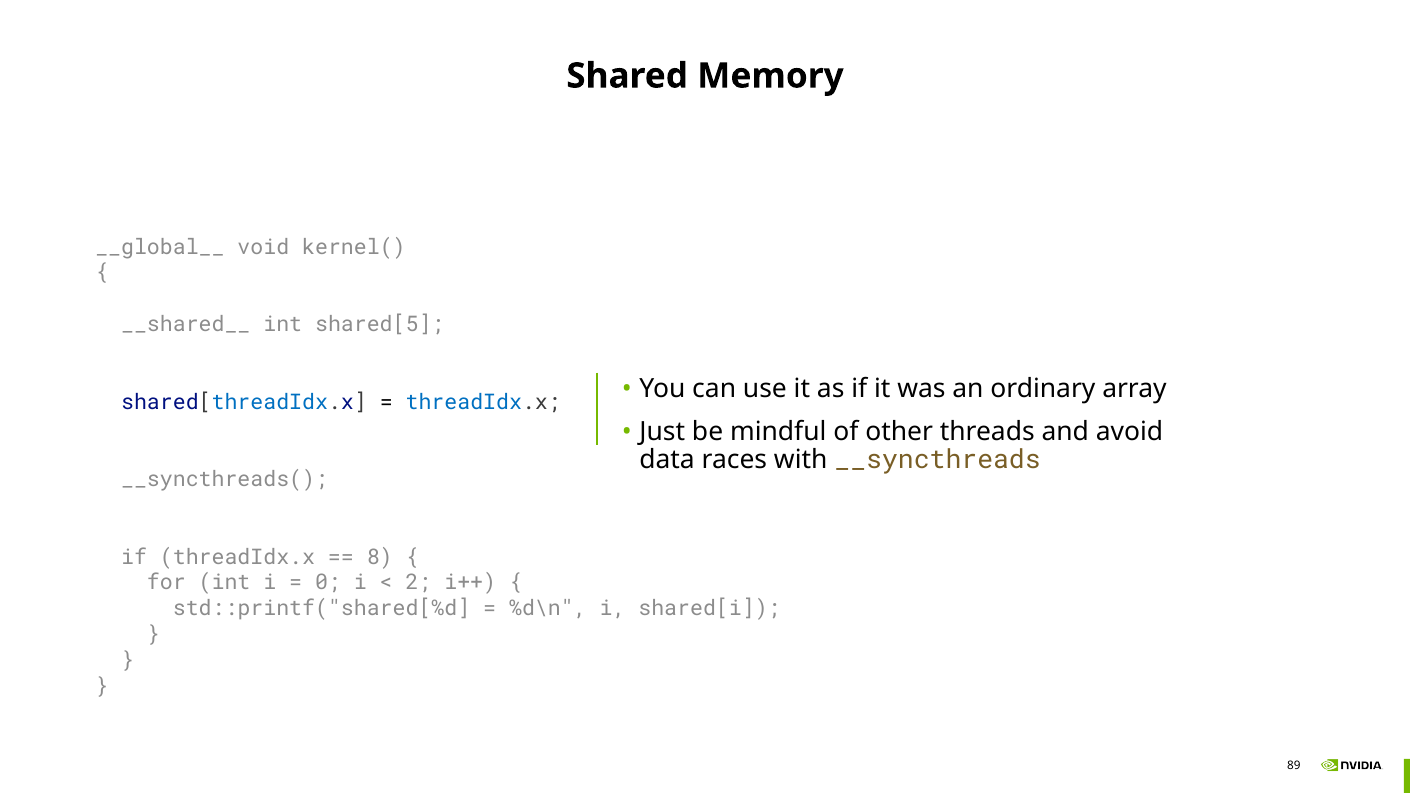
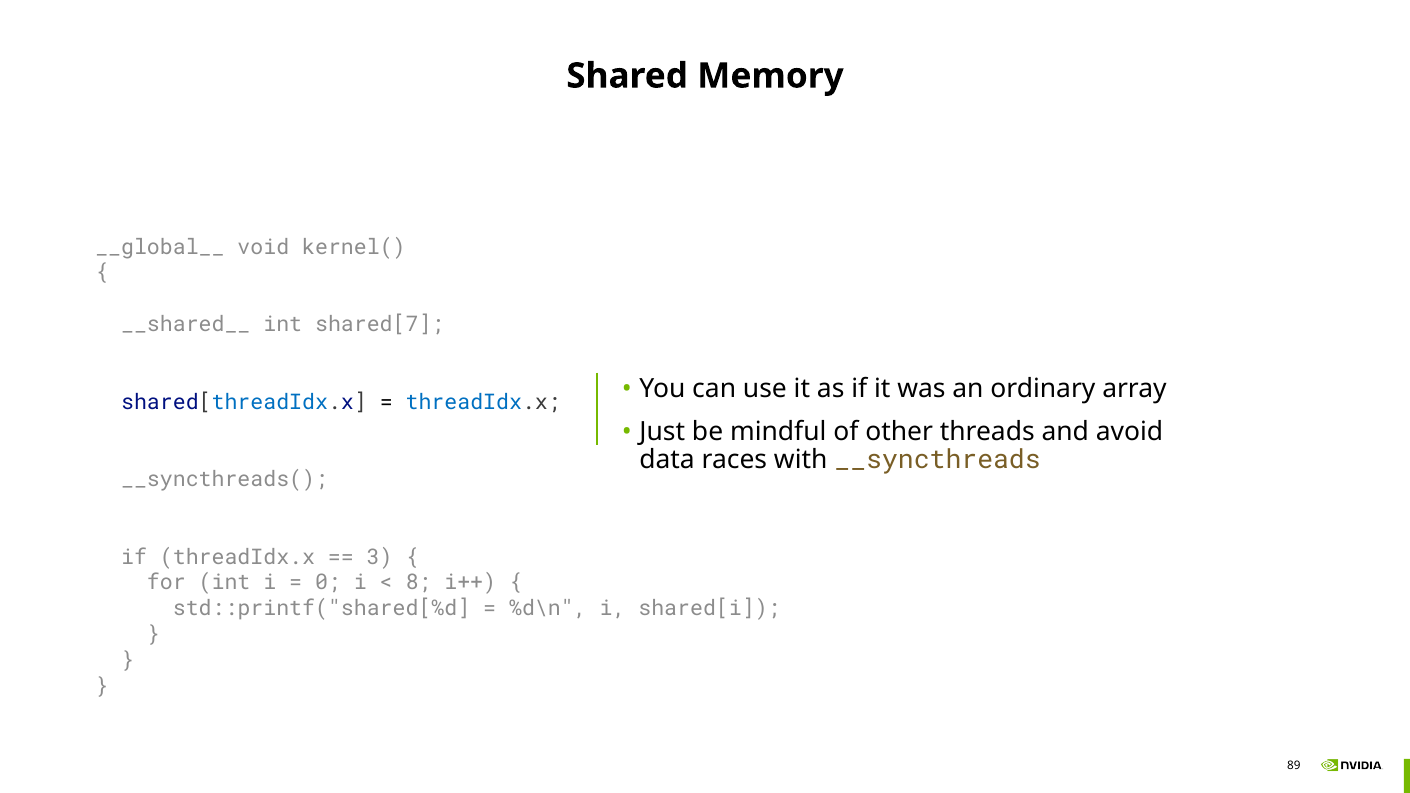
shared[5: shared[5 -> shared[7 (380, 325)
8: 8 -> 3 (380, 557)
2: 2 -> 8 (418, 583)
